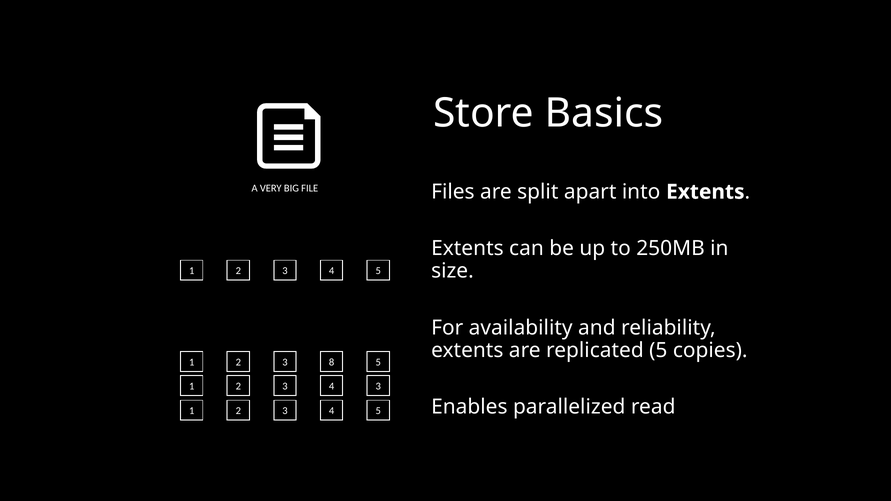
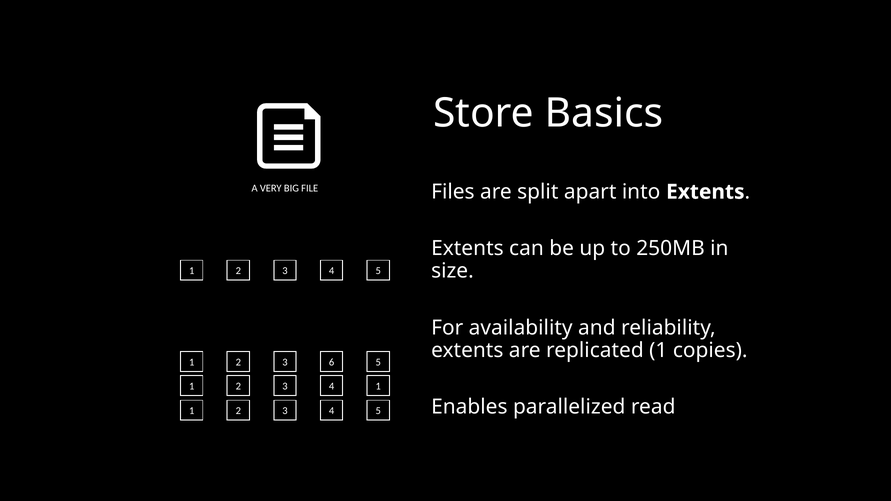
replicated 5: 5 -> 1 (658, 350)
8: 8 -> 6 (332, 362)
4 3: 3 -> 1 (378, 386)
